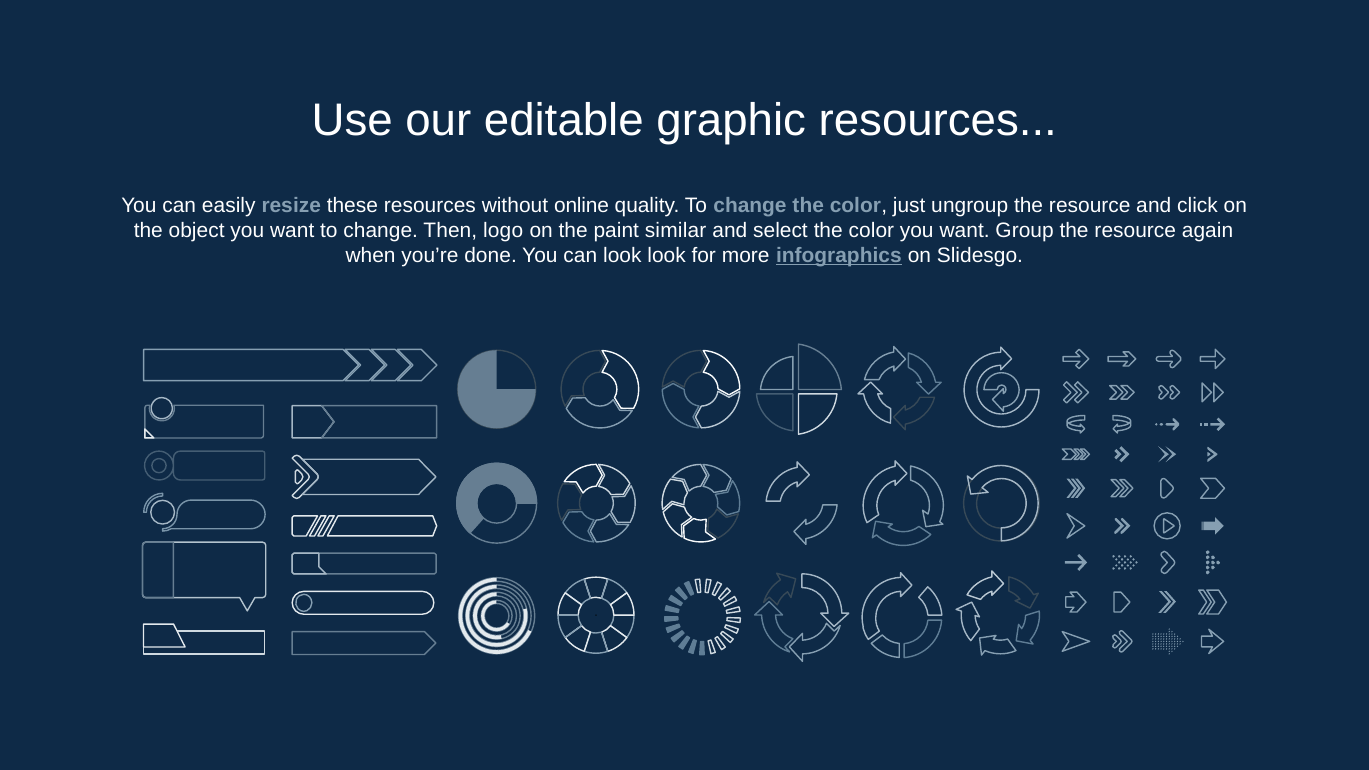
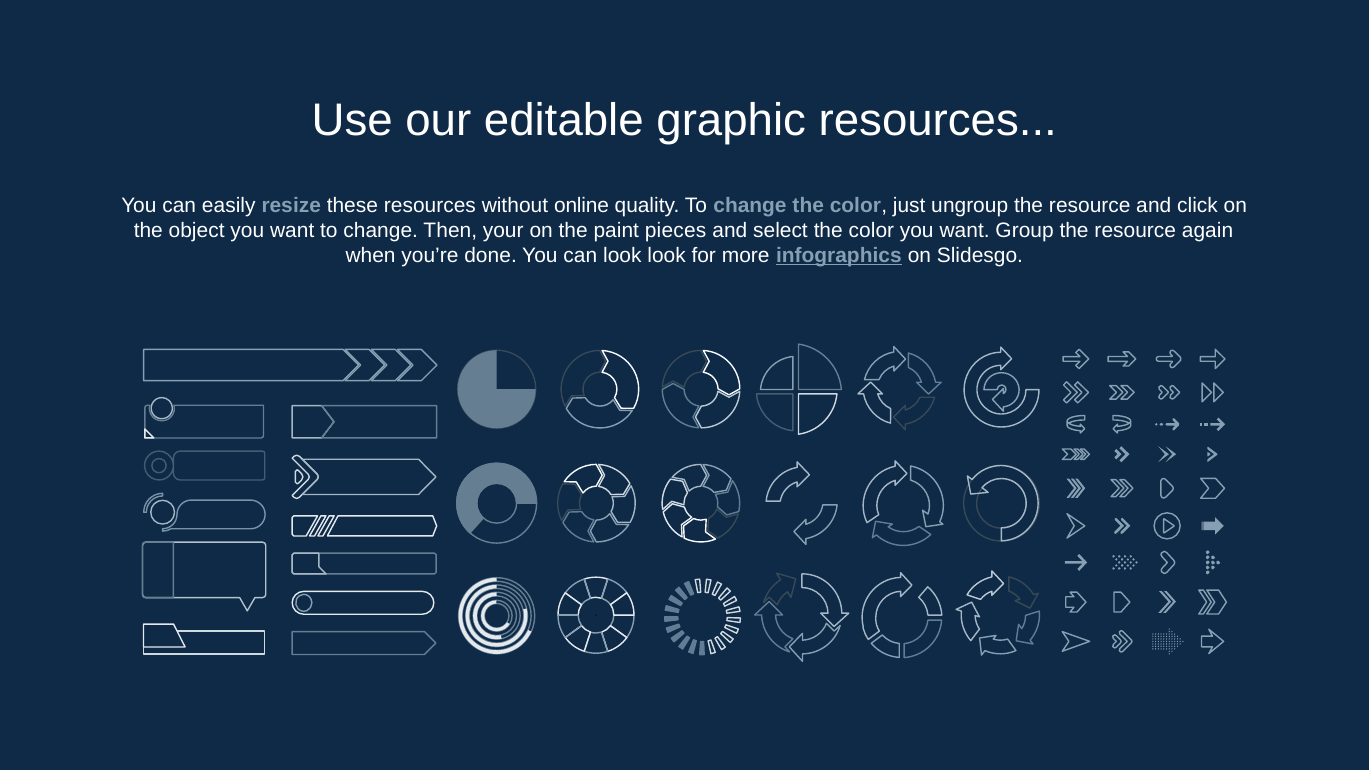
logo: logo -> your (503, 231)
similar: similar -> pieces (676, 231)
